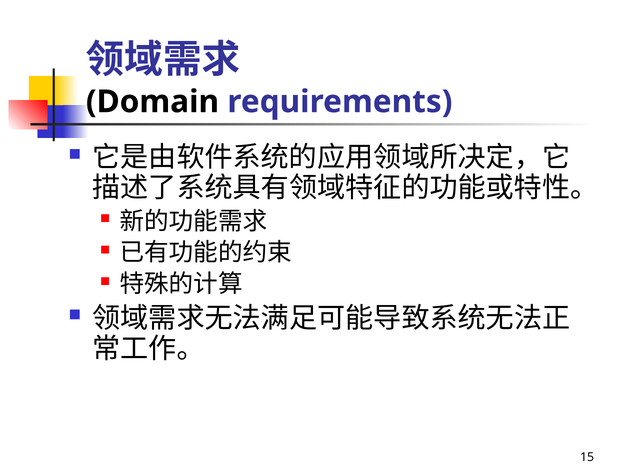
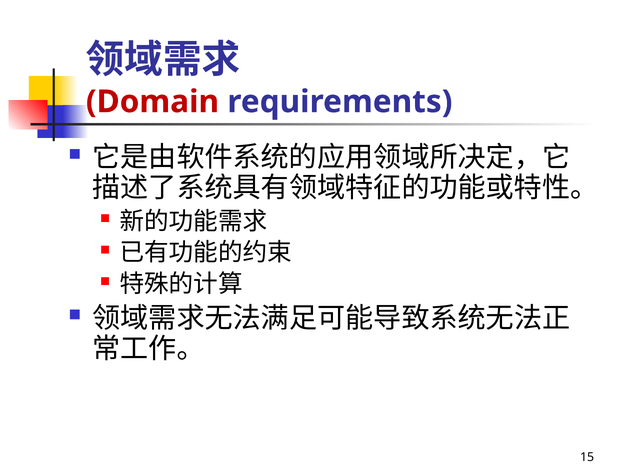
Domain colour: black -> red (152, 102)
